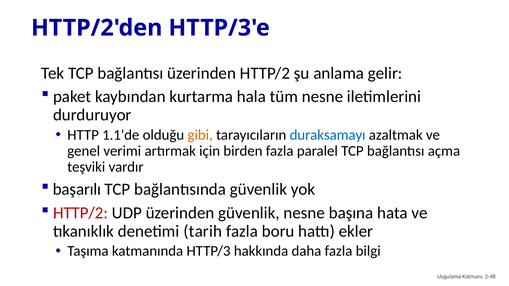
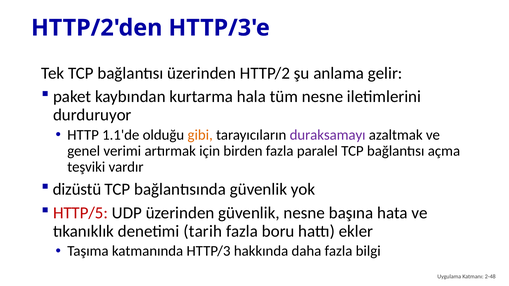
duraksamayı colour: blue -> purple (328, 135)
başarılı: başarılı -> dizüstü (77, 190)
HTTP/2: HTTP/2 -> HTTP/5 (80, 213)
